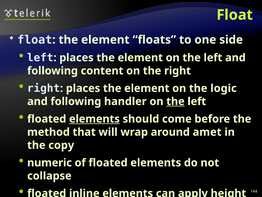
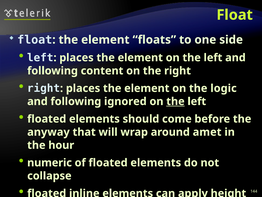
handler: handler -> ignored (125, 101)
elements underline: present -> none (94, 119)
method: method -> anyway (48, 132)
copy: copy -> hour (61, 145)
